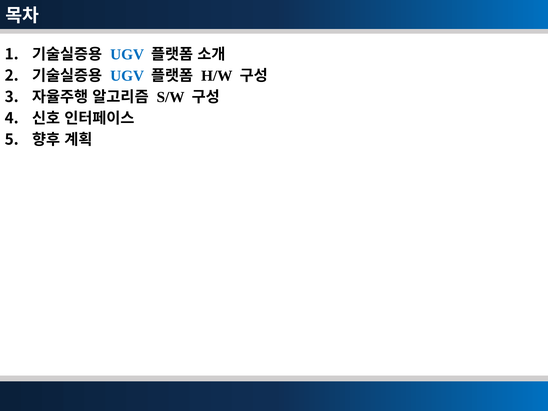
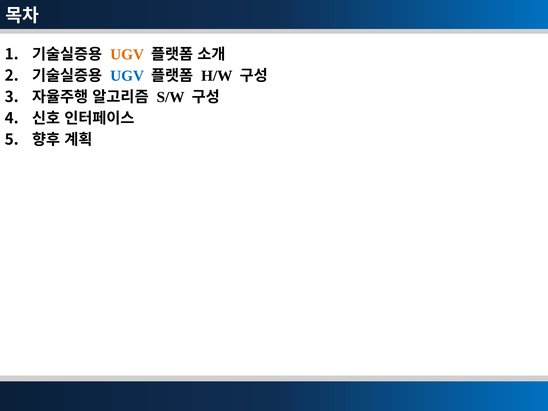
UGV colour: blue -> orange (127, 54)
